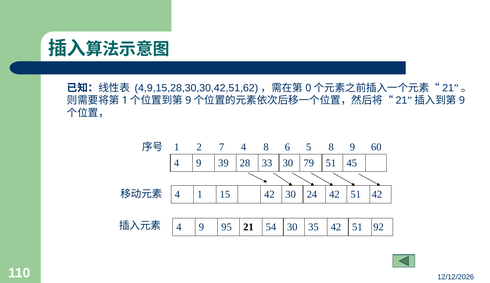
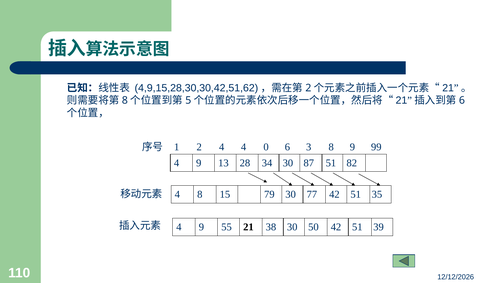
0: 0 -> 2 (308, 88)
1: 1 -> 8 (125, 101)
9: 9 -> 5 (188, 101)
9: 9 -> 6 (462, 101)
2 7: 7 -> 4 (222, 147)
4 8: 8 -> 0 (266, 147)
5: 5 -> 3 (309, 147)
60: 60 -> 99 (376, 147)
39: 39 -> 13 (223, 163)
33: 33 -> 34 (267, 163)
79: 79 -> 87 (309, 163)
45: 45 -> 82 (352, 163)
4 1: 1 -> 8 (200, 194)
15 42: 42 -> 79 (269, 194)
24: 24 -> 77 (312, 194)
42 42: 42 -> 35 (377, 194)
95: 95 -> 55 (227, 227)
54: 54 -> 38 (271, 227)
35: 35 -> 50 (313, 227)
92: 92 -> 39 (379, 227)
